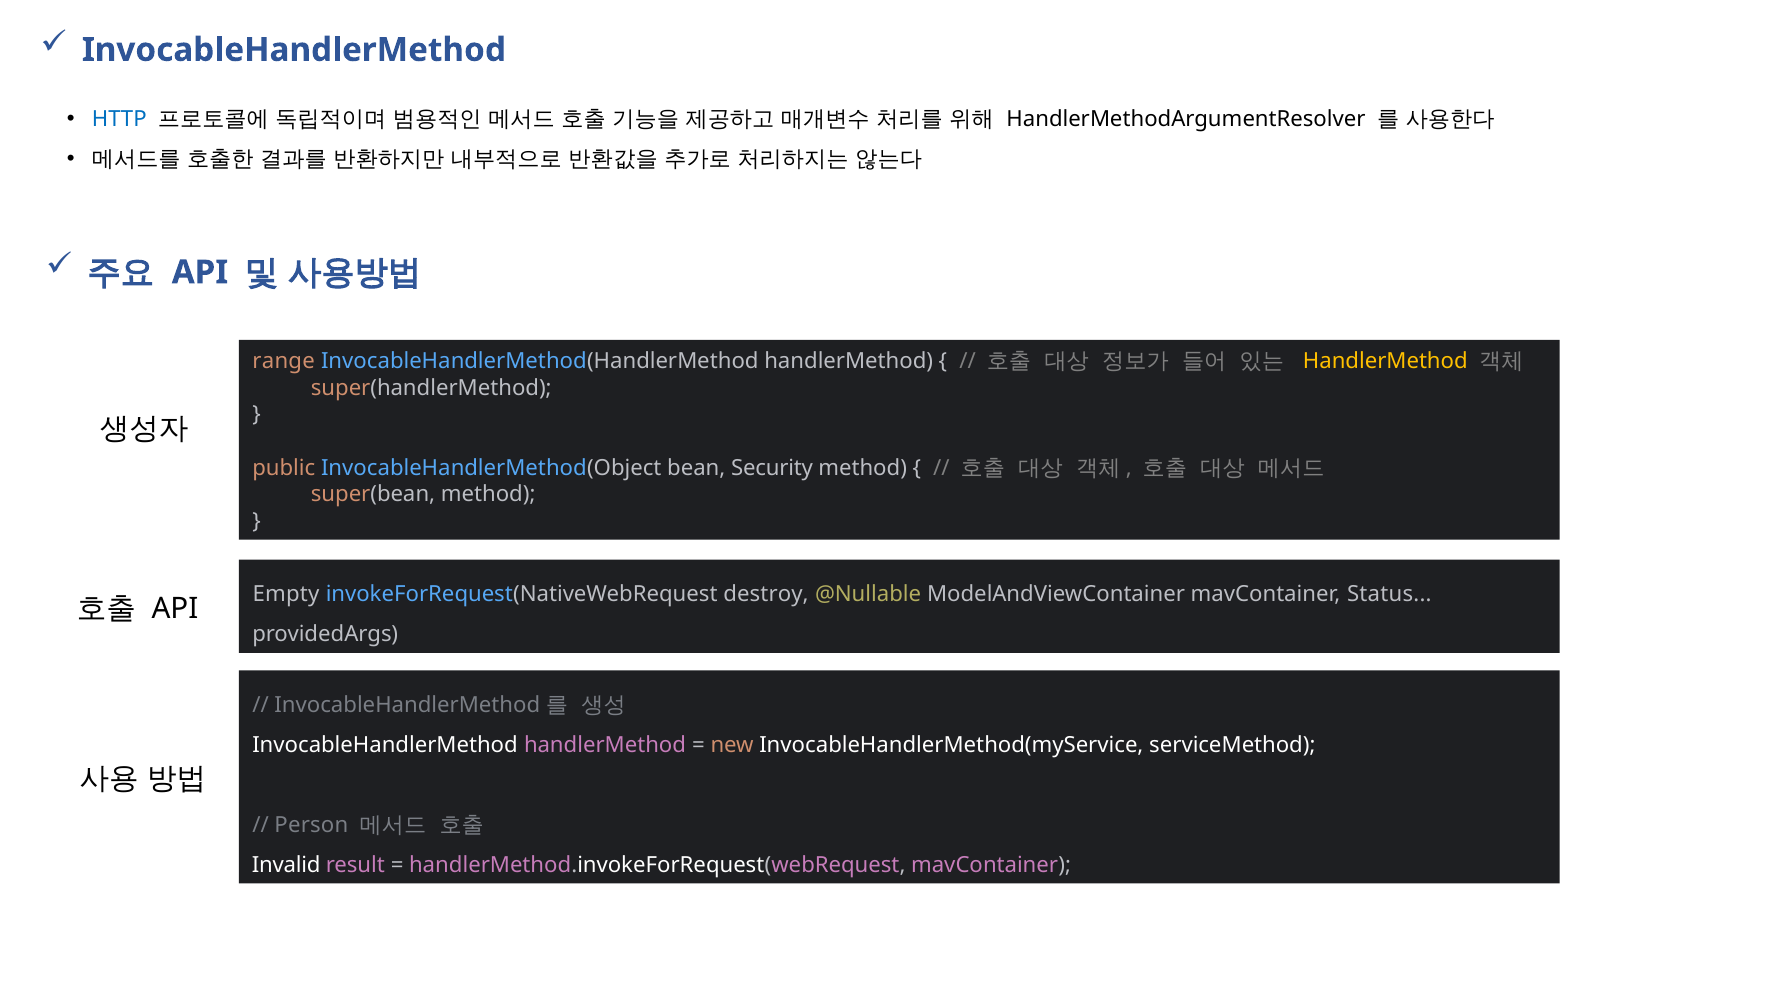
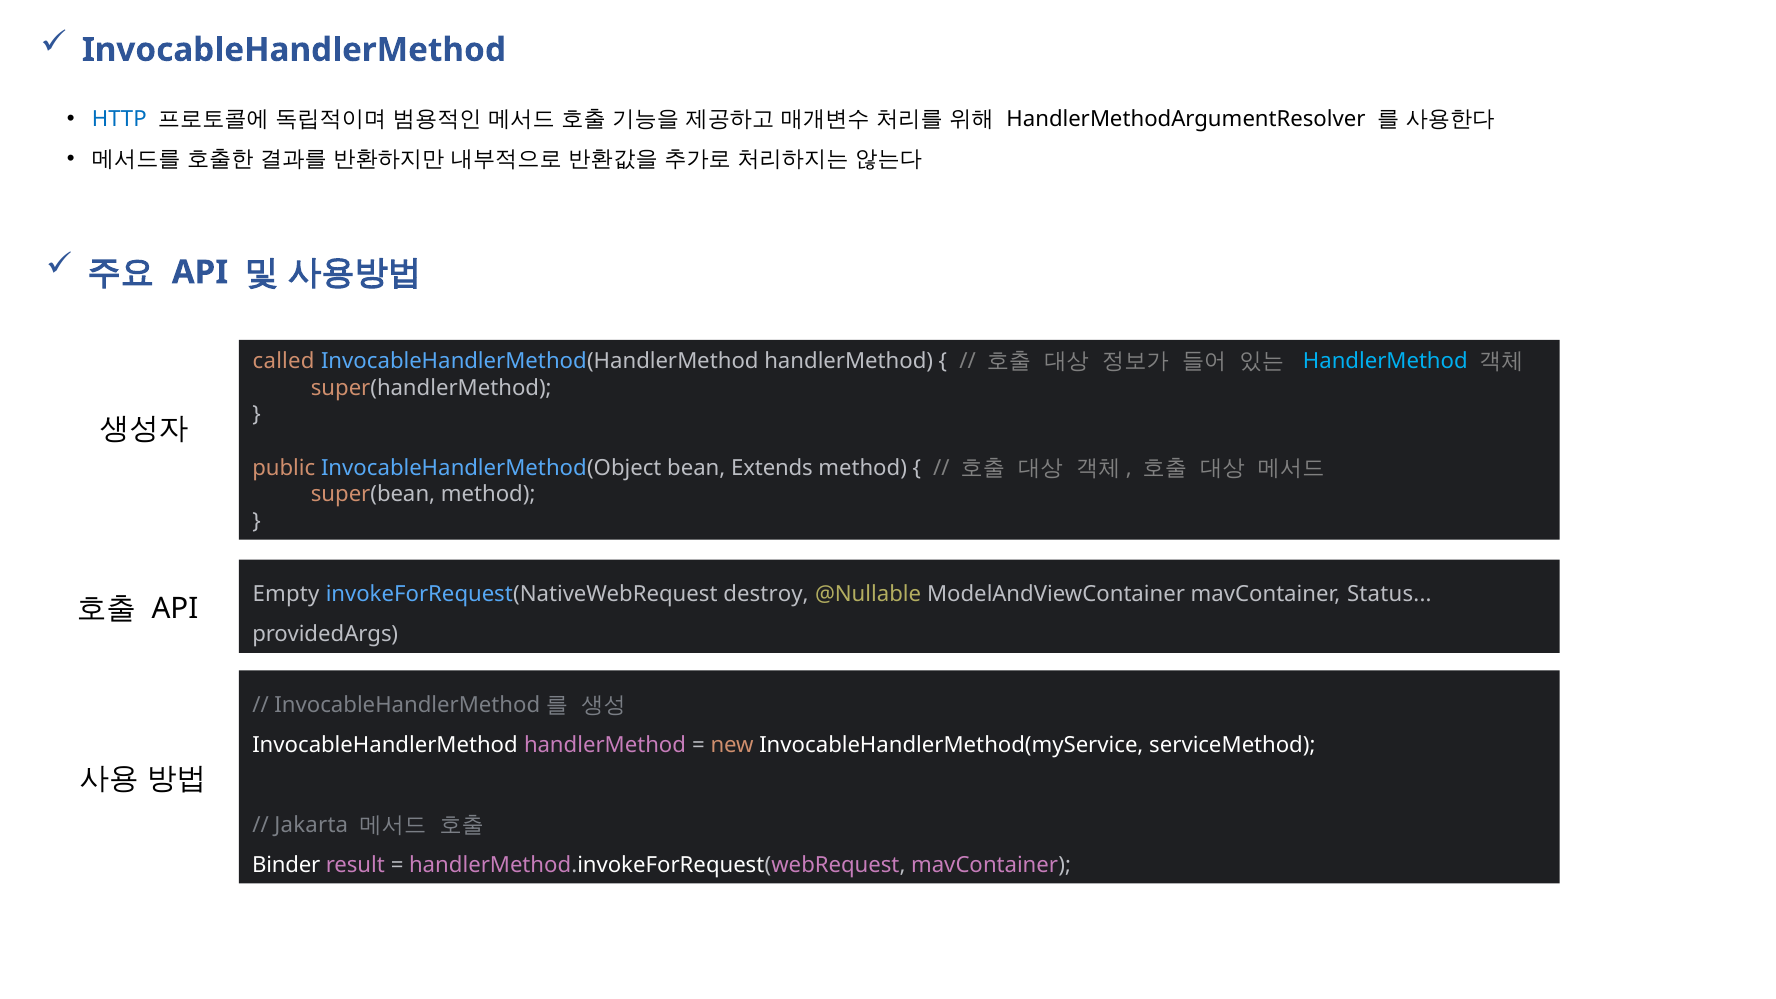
range: range -> called (284, 361)
HandlerMethod colour: yellow -> light blue (1385, 361)
Security: Security -> Extends (772, 468)
Person: Person -> Jakarta (311, 825)
Invalid: Invalid -> Binder (286, 865)
